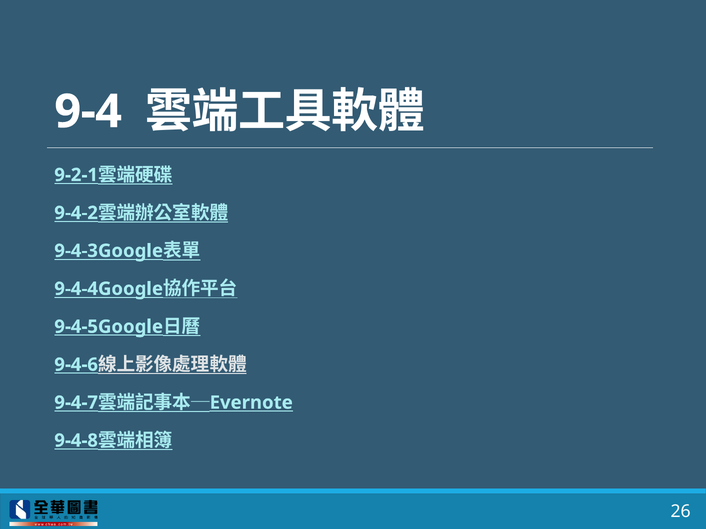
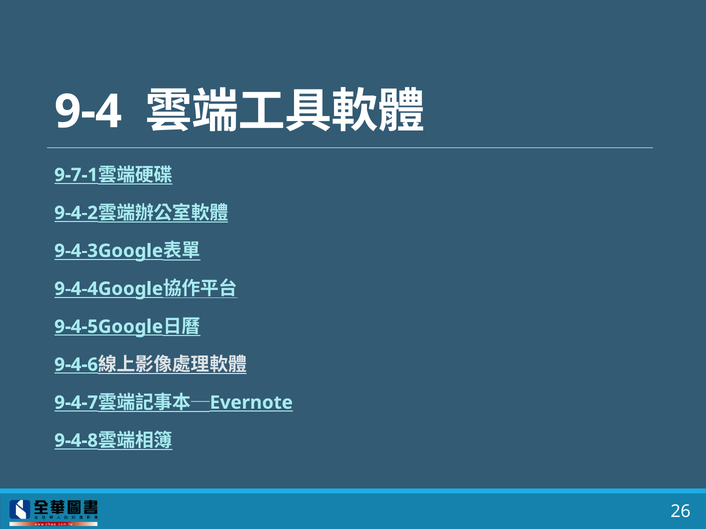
9-2-1: 9-2-1 -> 9-7-1 (76, 175)
